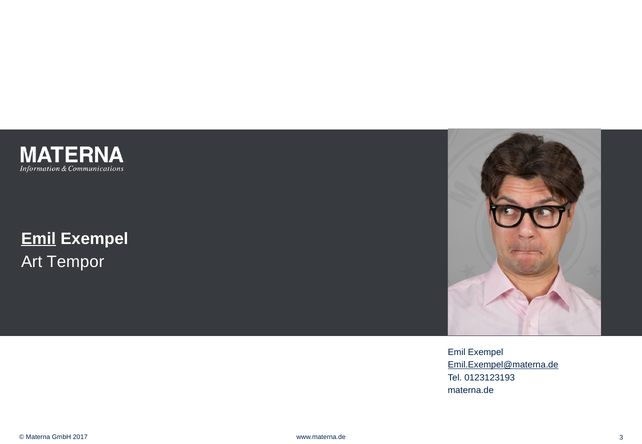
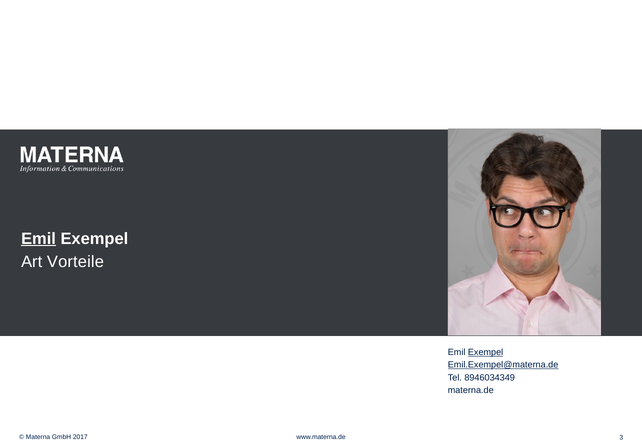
Tempor: Tempor -> Vorteile (75, 262)
Exempel underline: none -> present (486, 353)
0123123193: 0123123193 -> 8946034349 (490, 378)
